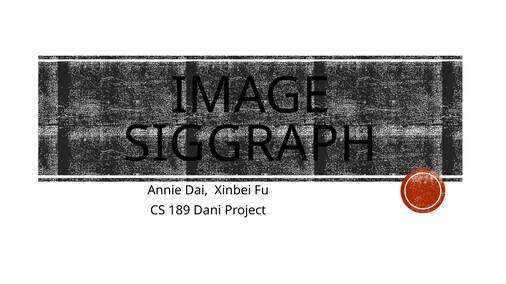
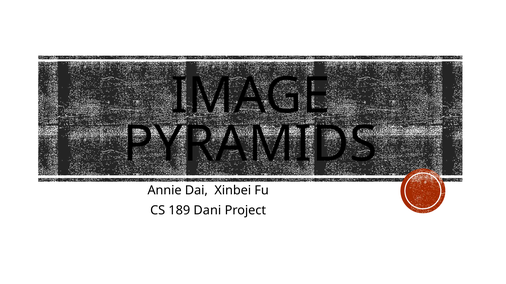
SIGGRAPH: SIGGRAPH -> PYRAMIDS (250, 145)
